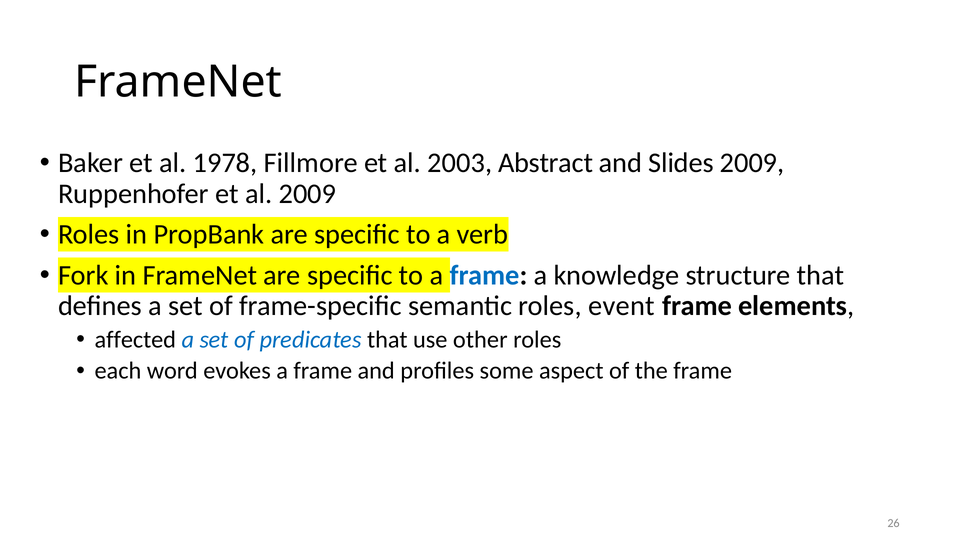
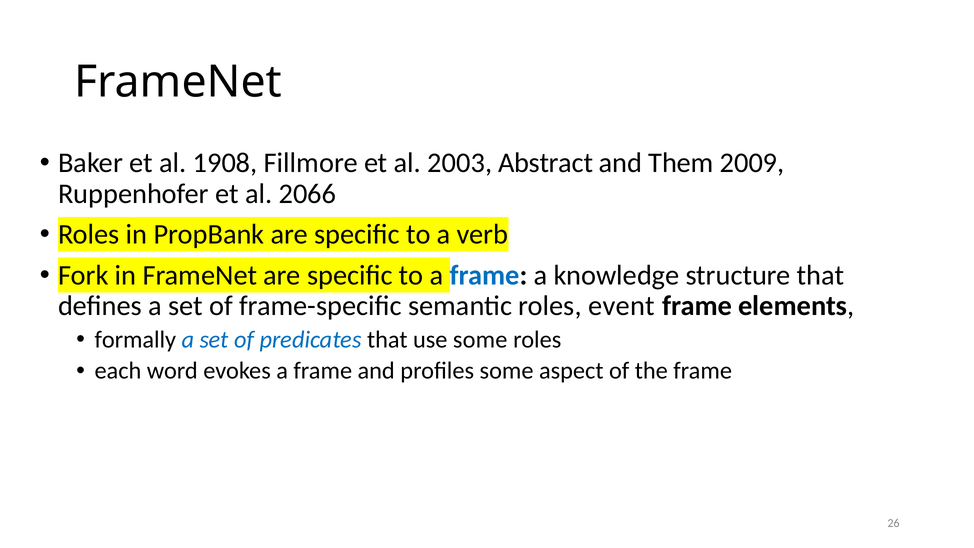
1978: 1978 -> 1908 (225, 163)
Slides: Slides -> Them (681, 163)
al 2009: 2009 -> 2066 (307, 194)
affected: affected -> formally (135, 340)
use other: other -> some (480, 340)
